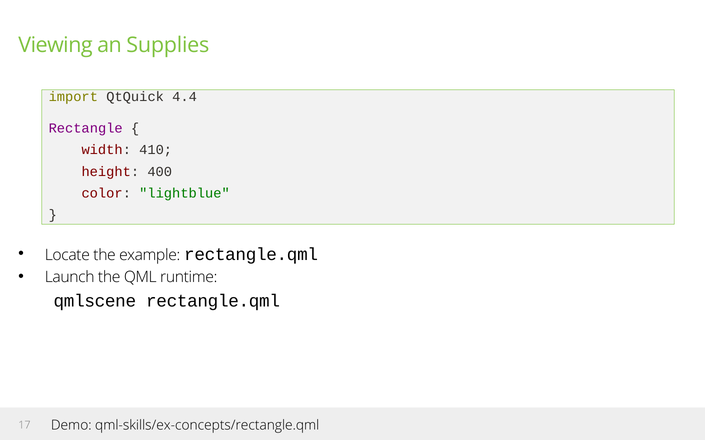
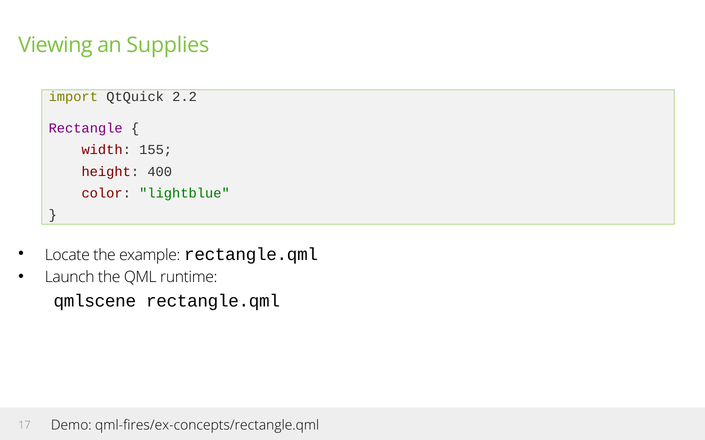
4.4: 4.4 -> 2.2 (185, 97)
410: 410 -> 155 (156, 150)
qml-skills/ex-concepts/rectangle.qml: qml-skills/ex-concepts/rectangle.qml -> qml-fires/ex-concepts/rectangle.qml (207, 426)
